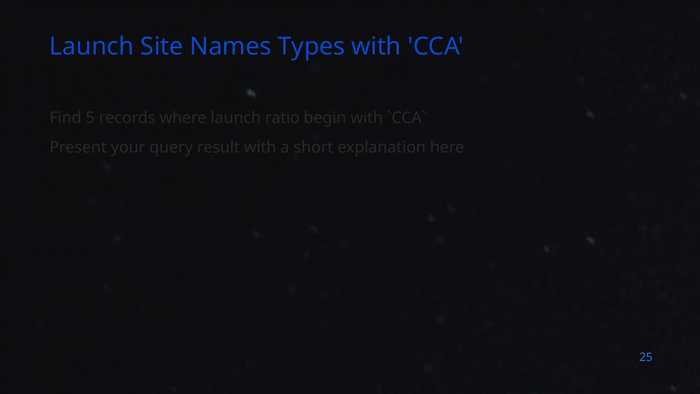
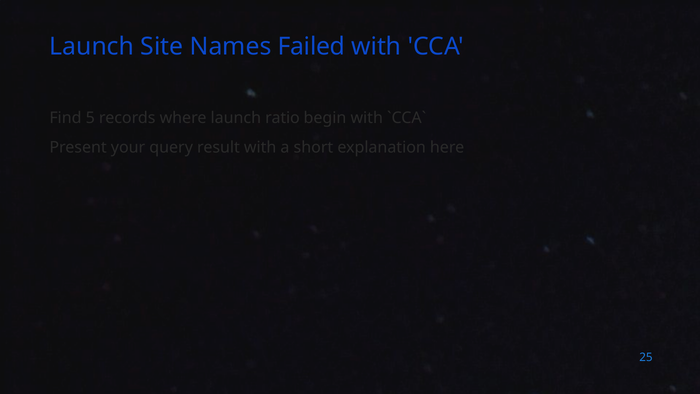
Types: Types -> Failed (311, 47)
